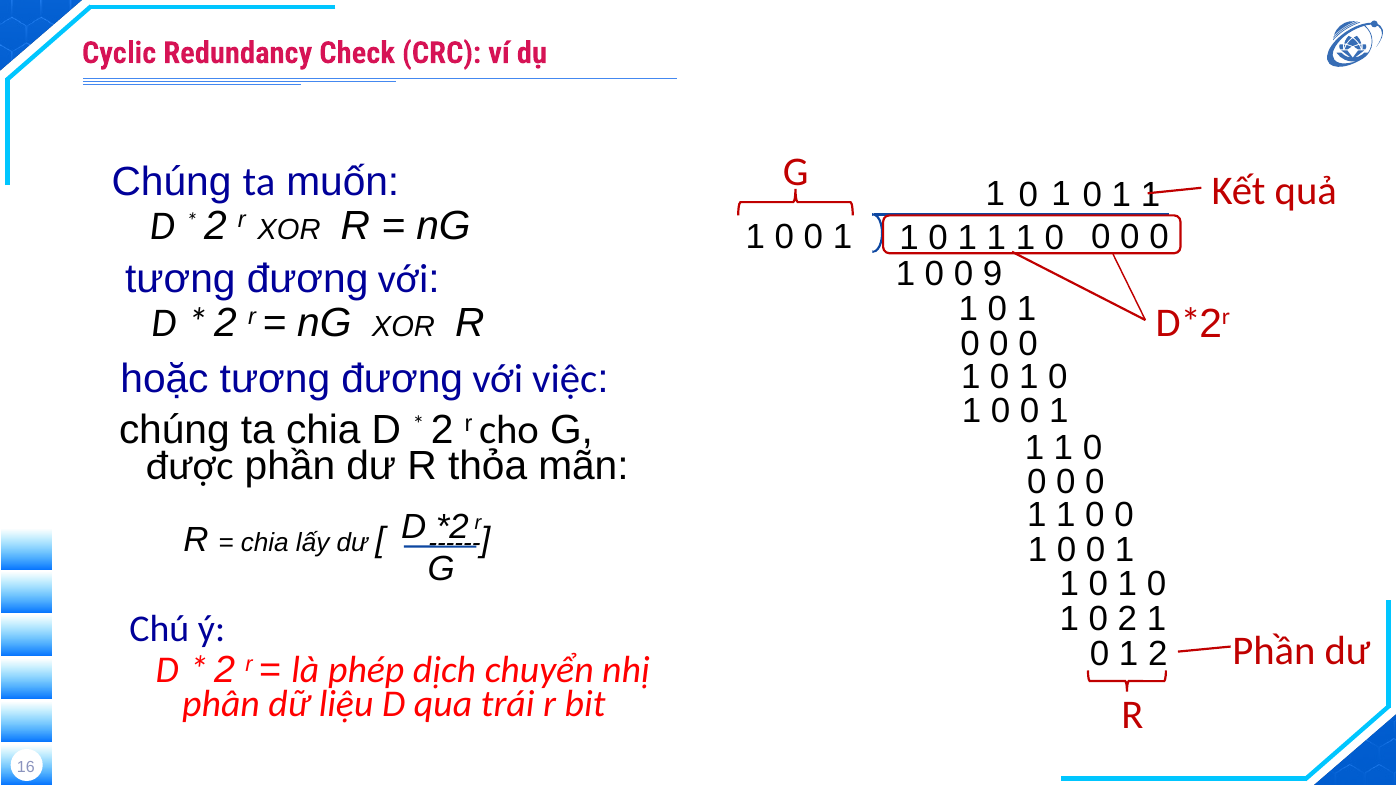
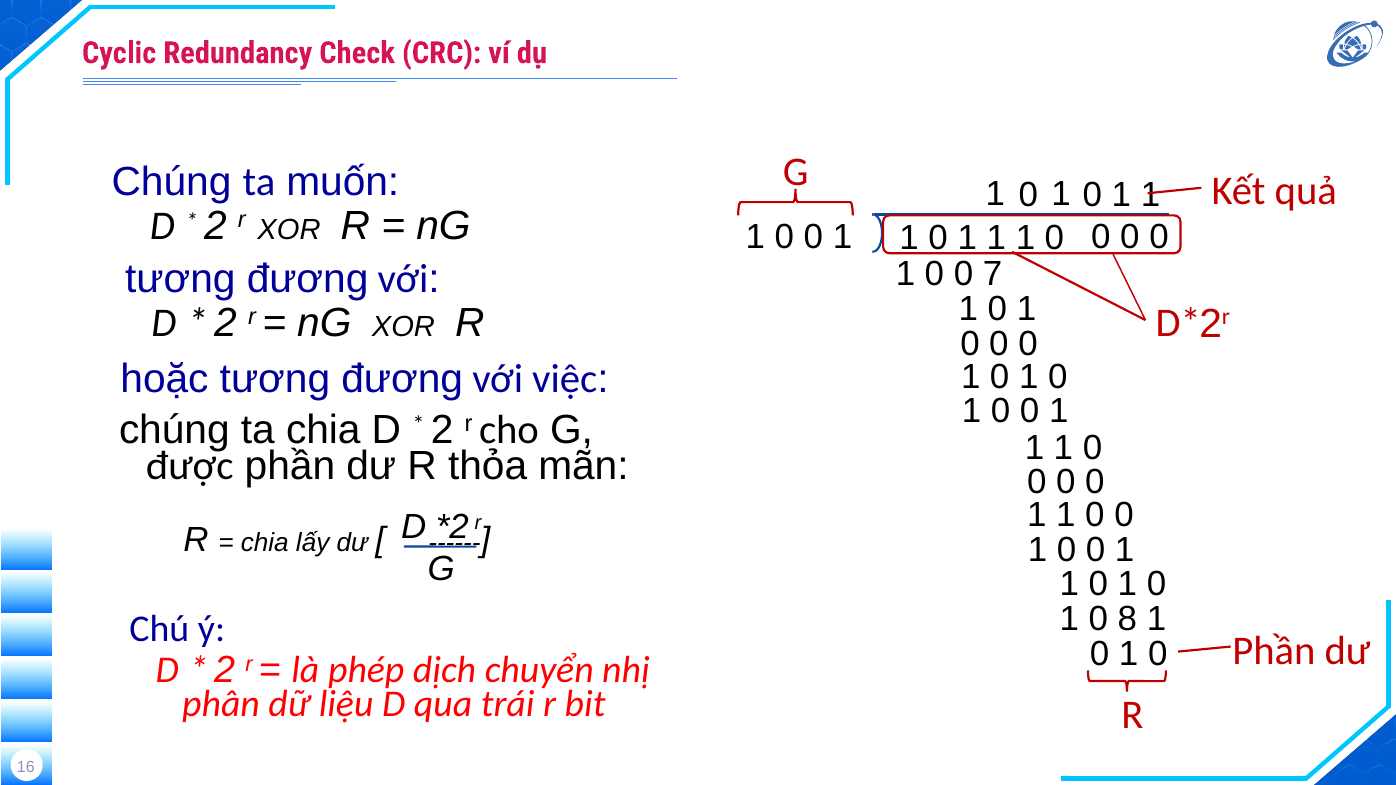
9: 9 -> 7 (993, 274)
0 2: 2 -> 8 (1127, 619)
2: 2 -> 0 (1158, 654)
